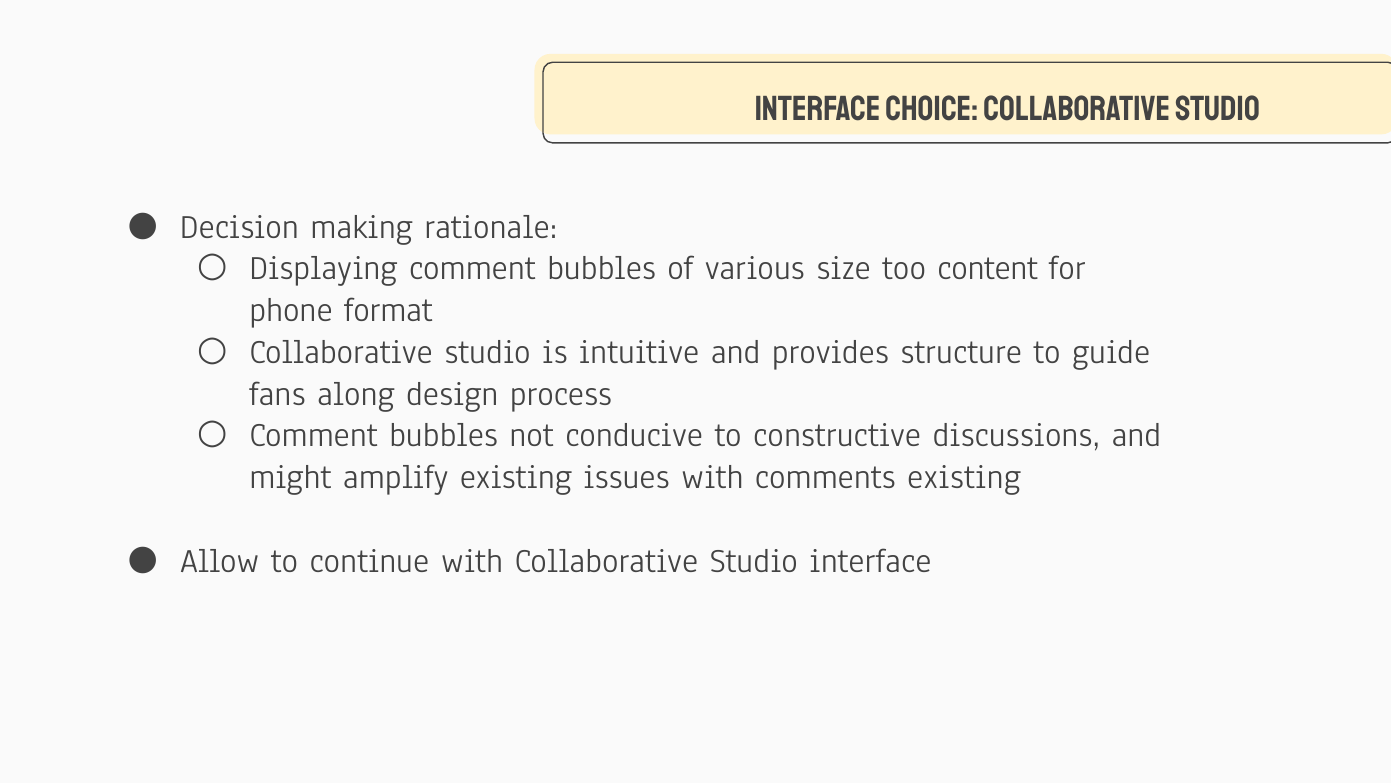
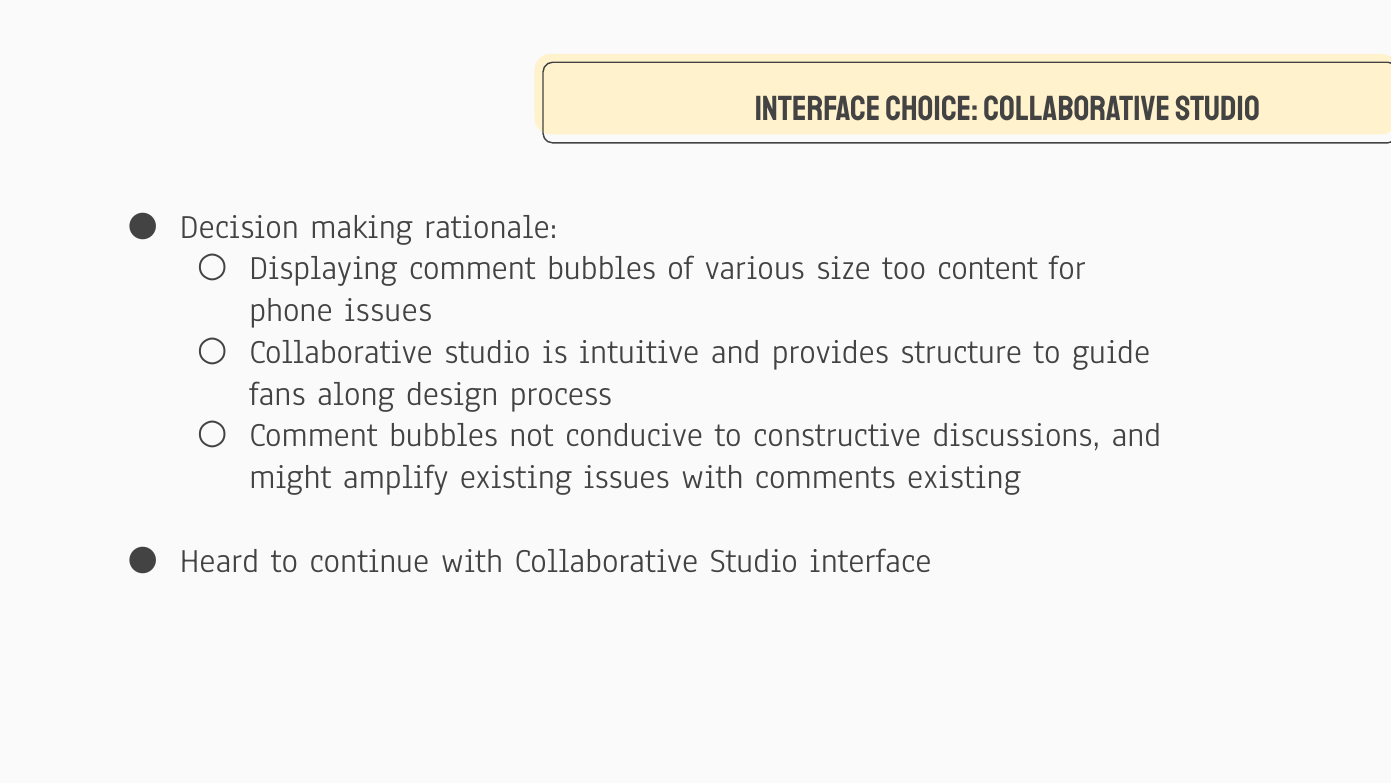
phone format: format -> issues (388, 310)
Allow: Allow -> Heard (220, 560)
